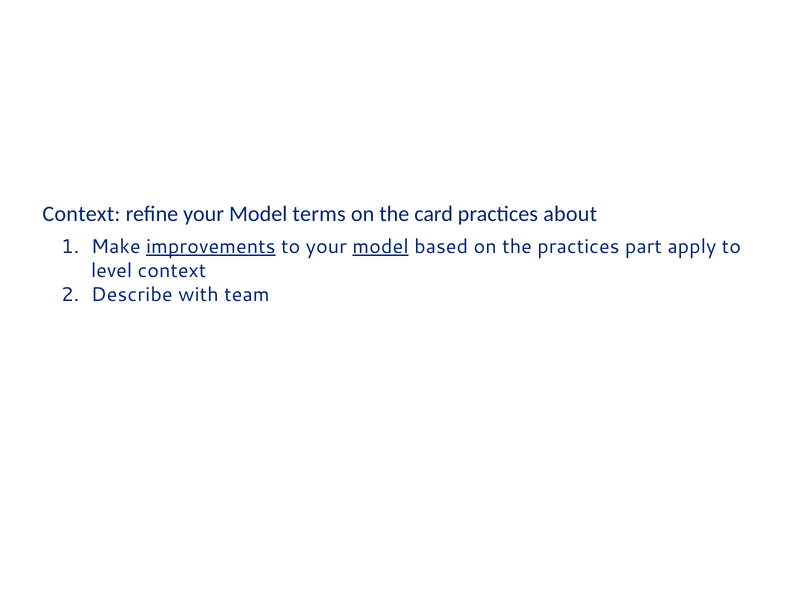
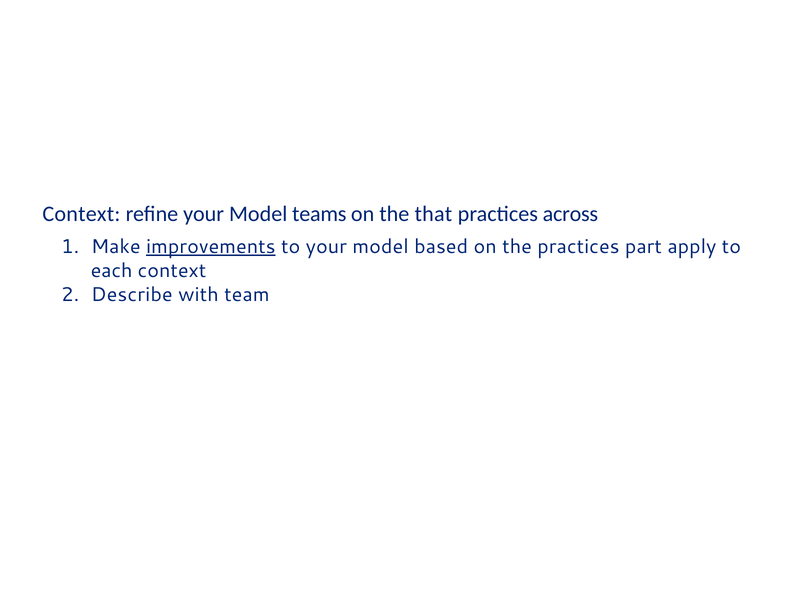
terms: terms -> teams (319, 214)
card: card -> that (433, 214)
about: about -> across (570, 214)
model underline: present -> none (381, 247)
level: level -> each (112, 271)
